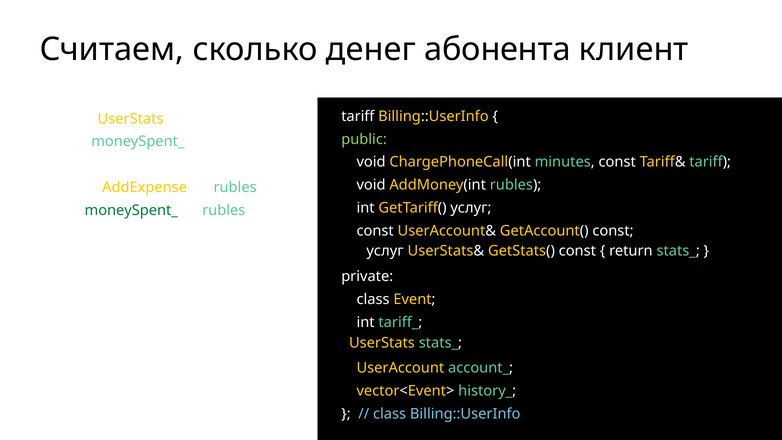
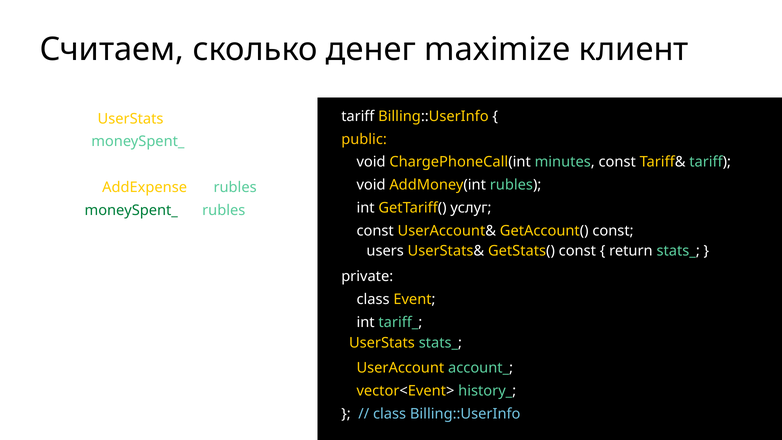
абонента: абонента -> maximize (497, 49)
public colour: light green -> yellow (364, 139)
услуг: услуг -> users (385, 251)
